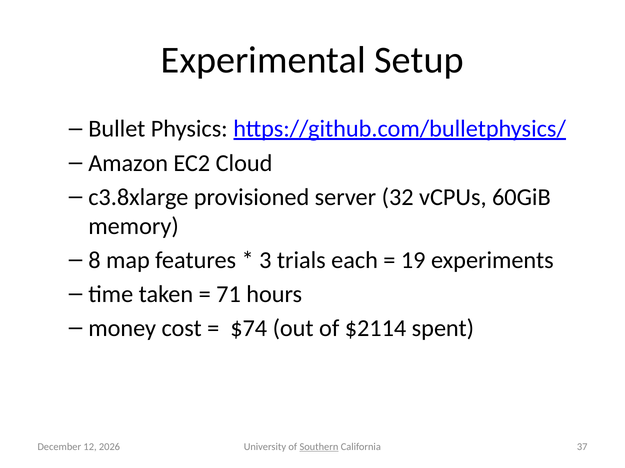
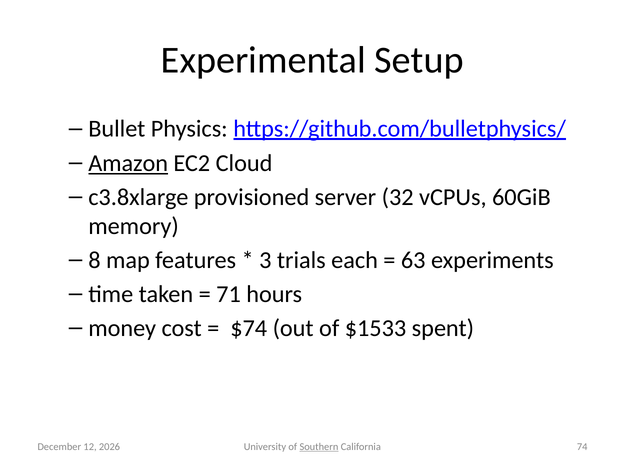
Amazon underline: none -> present (128, 163)
19: 19 -> 63 (413, 261)
$2114: $2114 -> $1533 (376, 329)
37: 37 -> 74 (582, 448)
